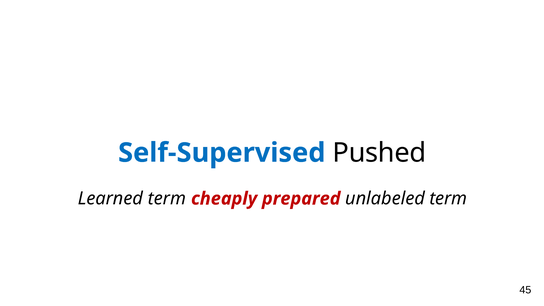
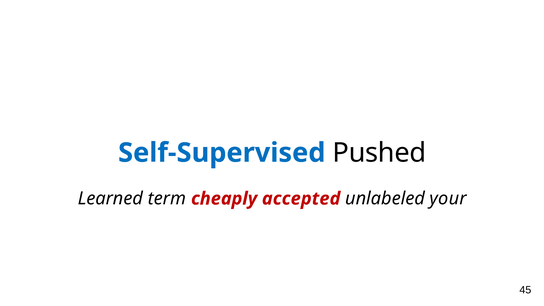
prepared: prepared -> accepted (301, 199)
unlabeled term: term -> your (448, 199)
